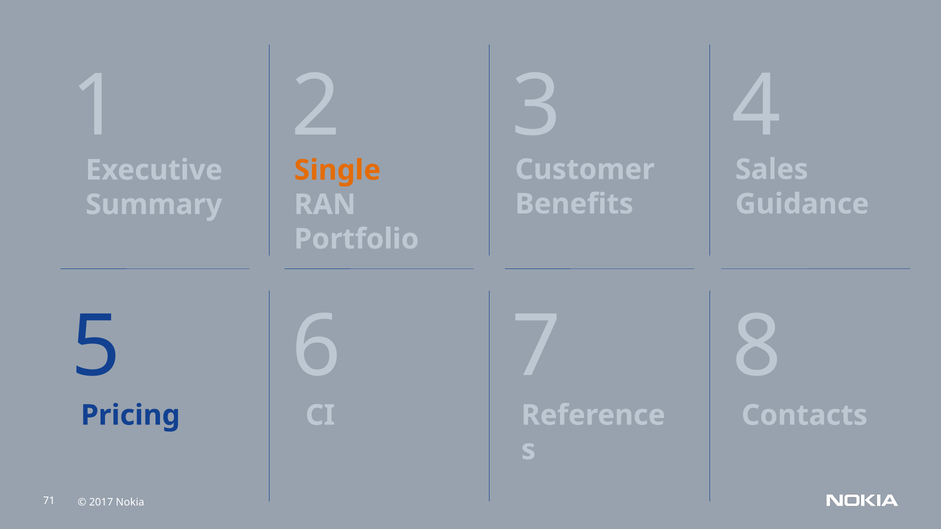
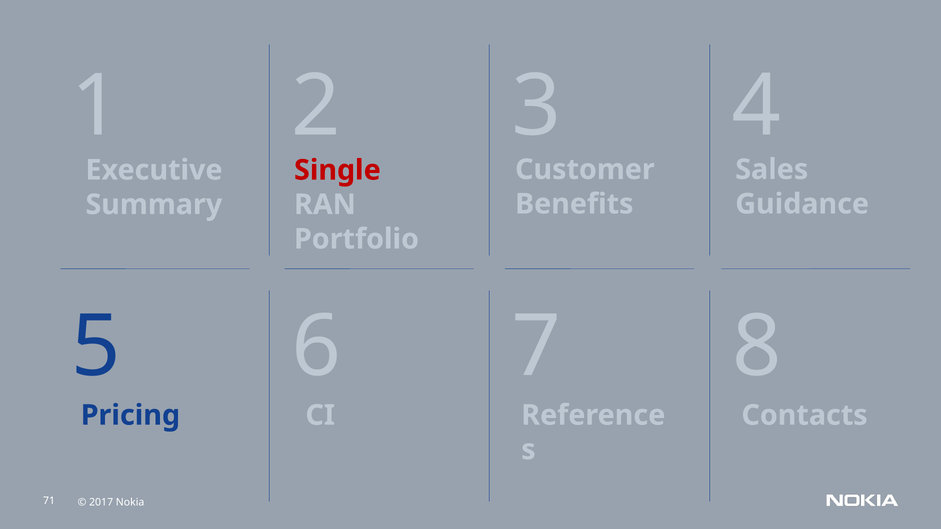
Single colour: orange -> red (337, 170)
